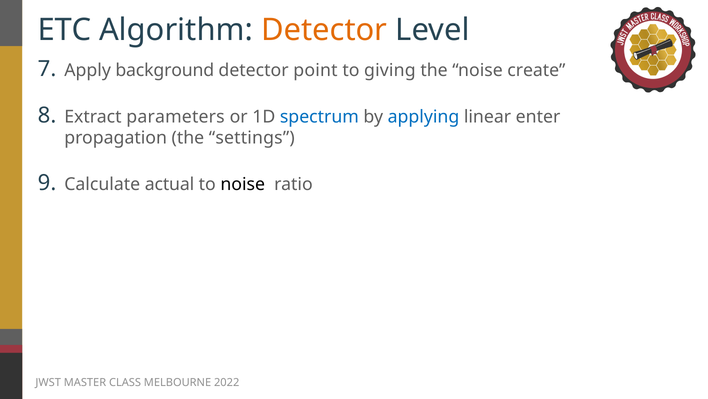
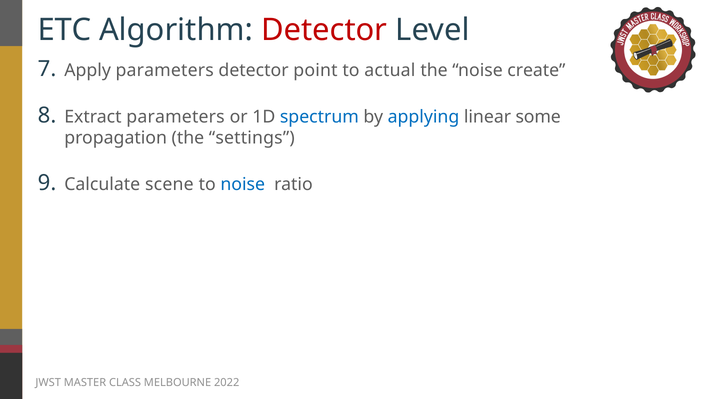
Detector colour: orange -> red (324, 30)
Apply background: background -> parameters (165, 70)
giving: giving -> actual (390, 70)
enter: enter -> some (538, 117)
actual: actual -> scene (169, 184)
noise colour: black -> blue (243, 184)
